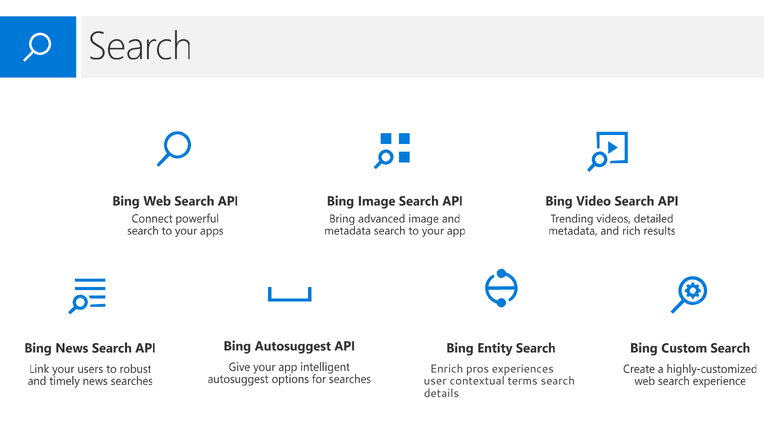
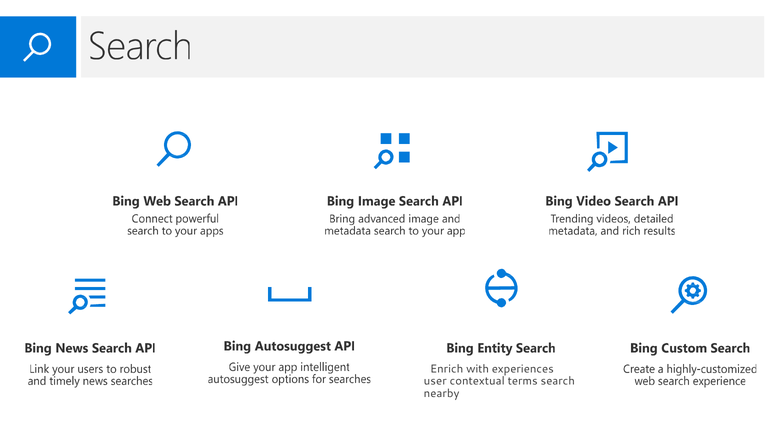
pros: pros -> with (478, 369)
details: details -> nearby (442, 393)
